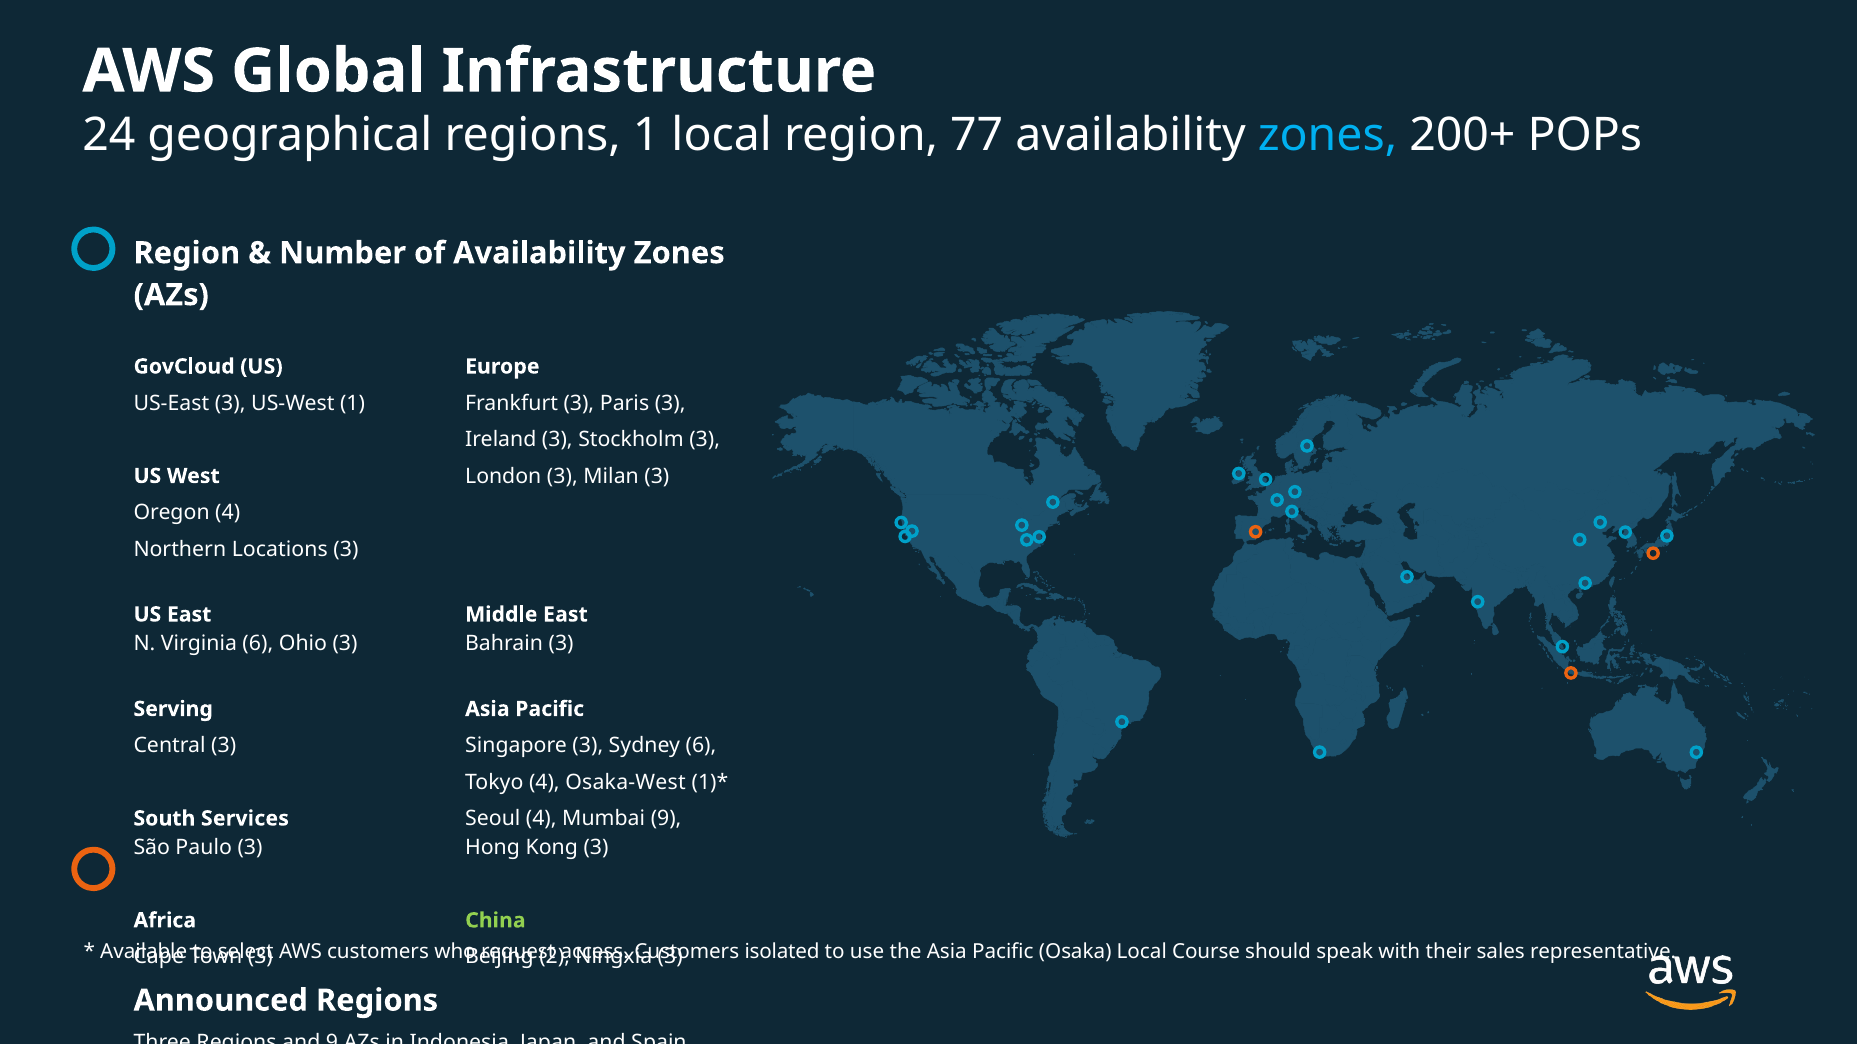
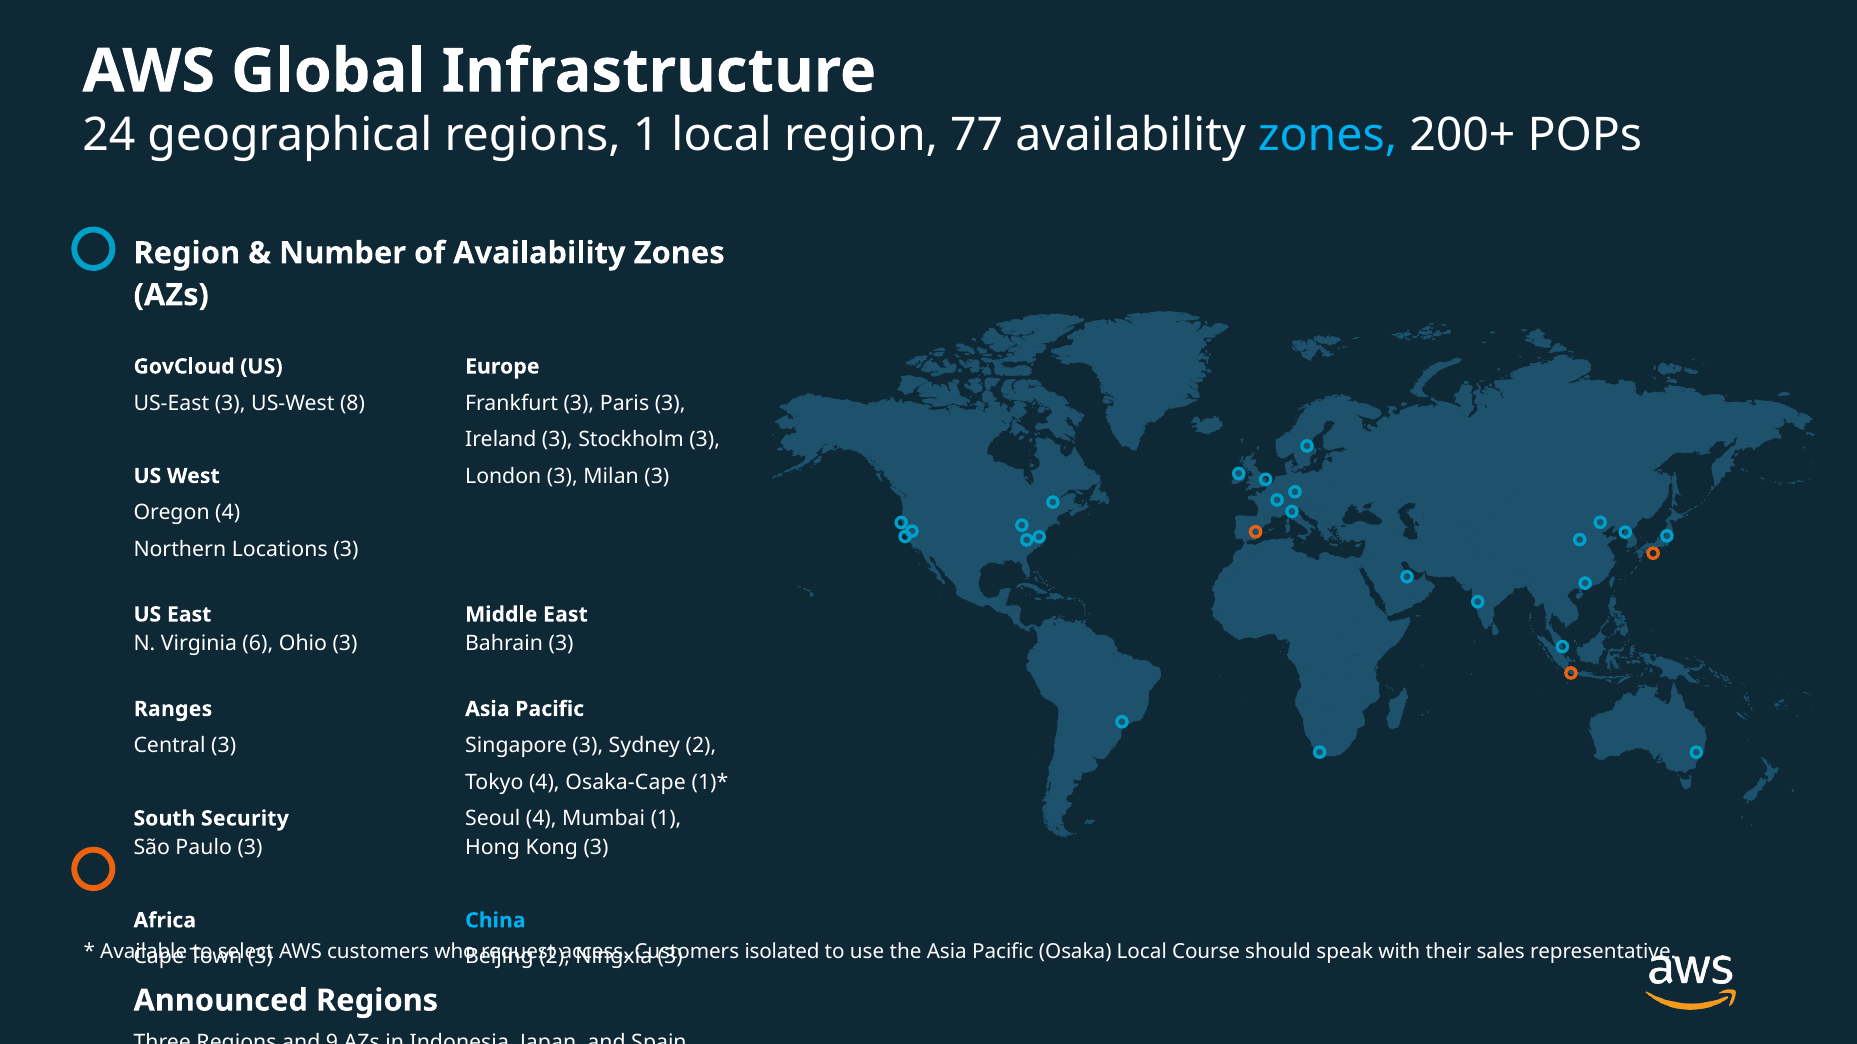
US-West 1: 1 -> 8 (353, 403)
Serving: Serving -> Ranges (173, 709)
Sydney 6: 6 -> 2 (701, 746)
Osaka-West: Osaka-West -> Osaka-Cape (626, 782)
Mumbai 9: 9 -> 1 (666, 819)
Services: Services -> Security (245, 819)
China colour: light green -> light blue (495, 921)
